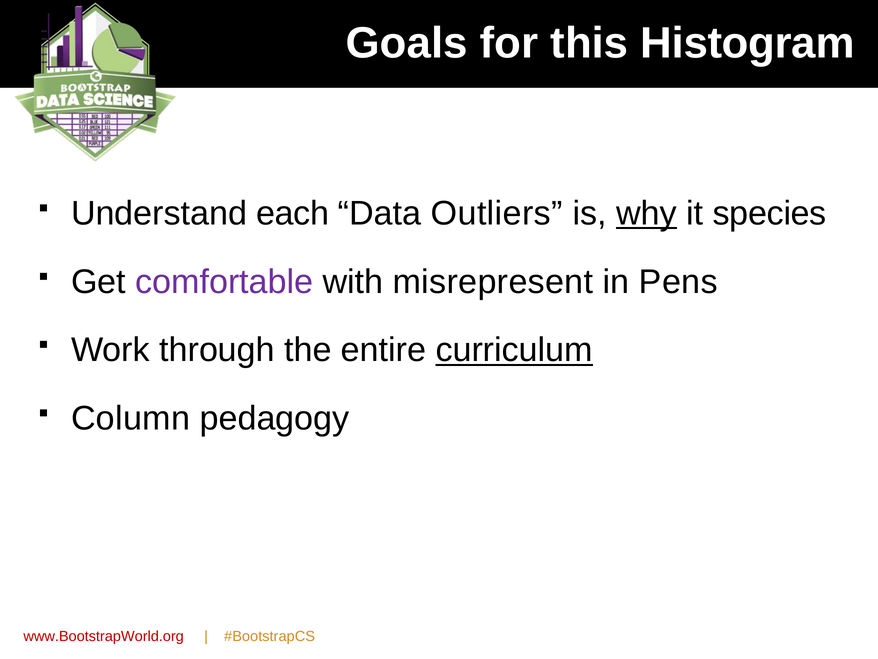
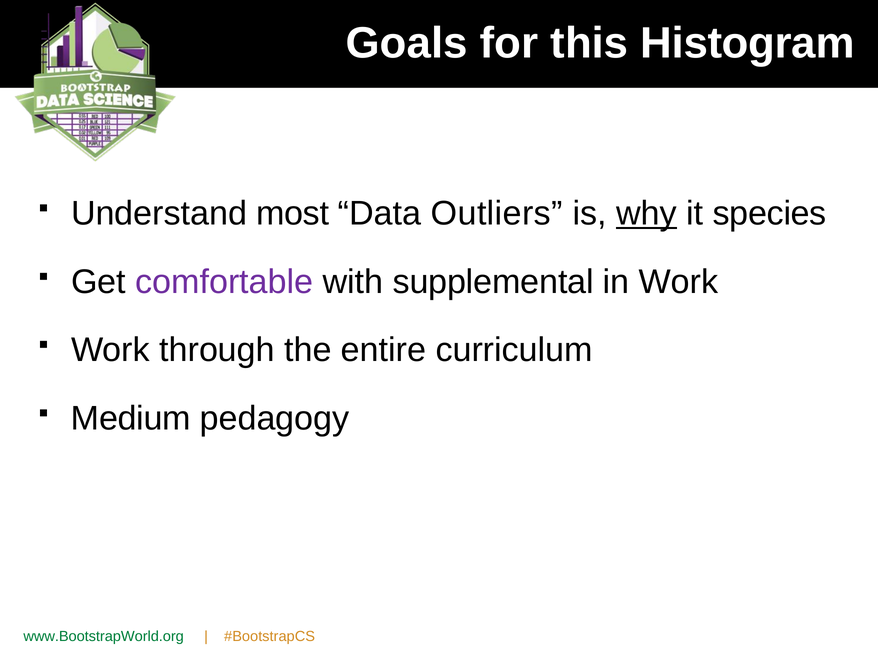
each: each -> most (293, 213)
misrepresent: misrepresent -> supplemental (493, 282)
in Pens: Pens -> Work (679, 282)
curriculum underline: present -> none (514, 350)
Column: Column -> Medium (131, 418)
www.BootstrapWorld.org colour: red -> green (104, 636)
